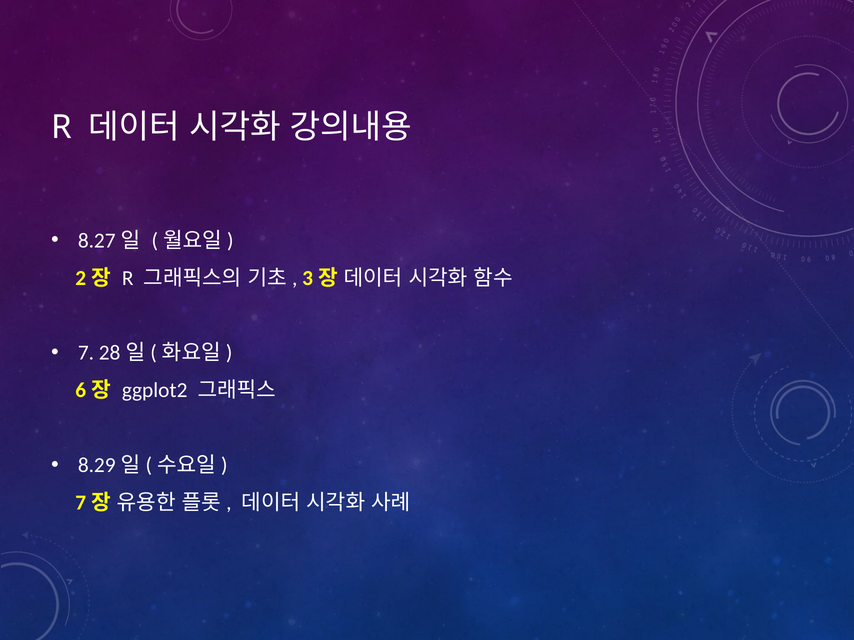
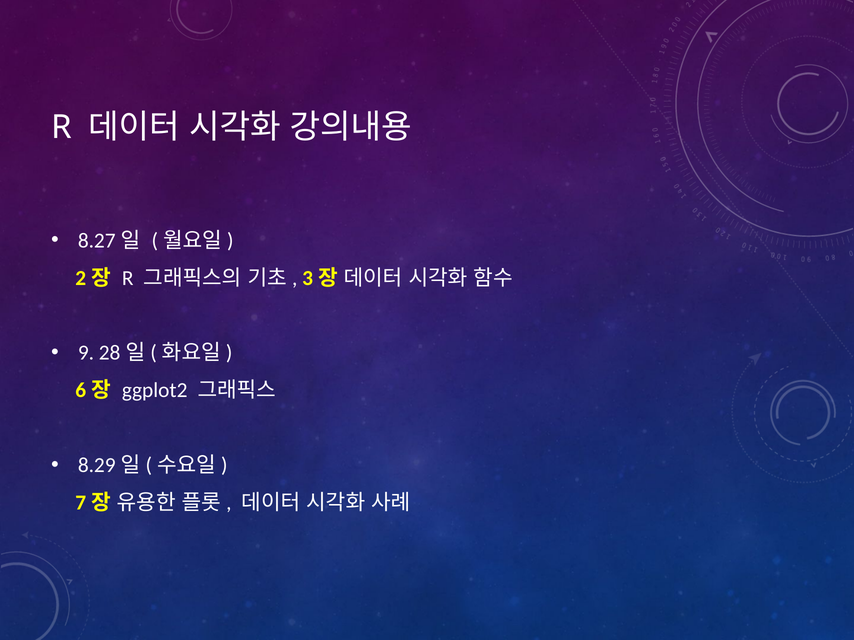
7: 7 -> 9 (86, 353)
